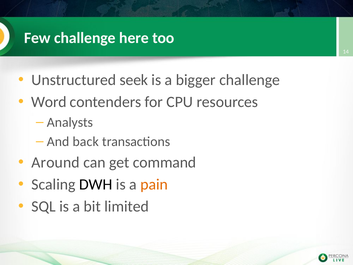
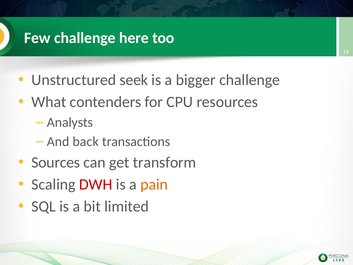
Word: Word -> What (49, 102)
Around: Around -> Sources (56, 162)
command: command -> transform (165, 162)
DWH colour: black -> red (96, 184)
